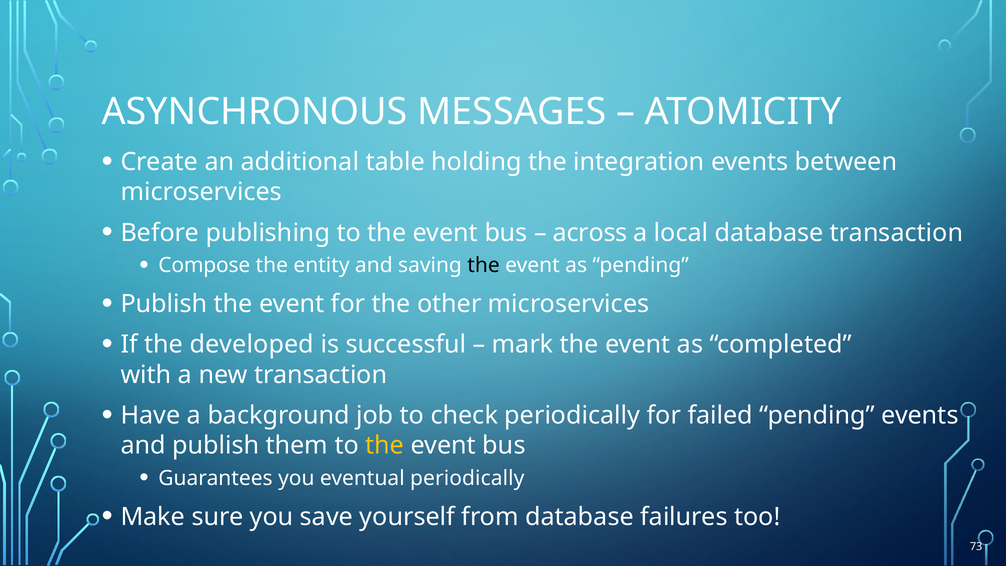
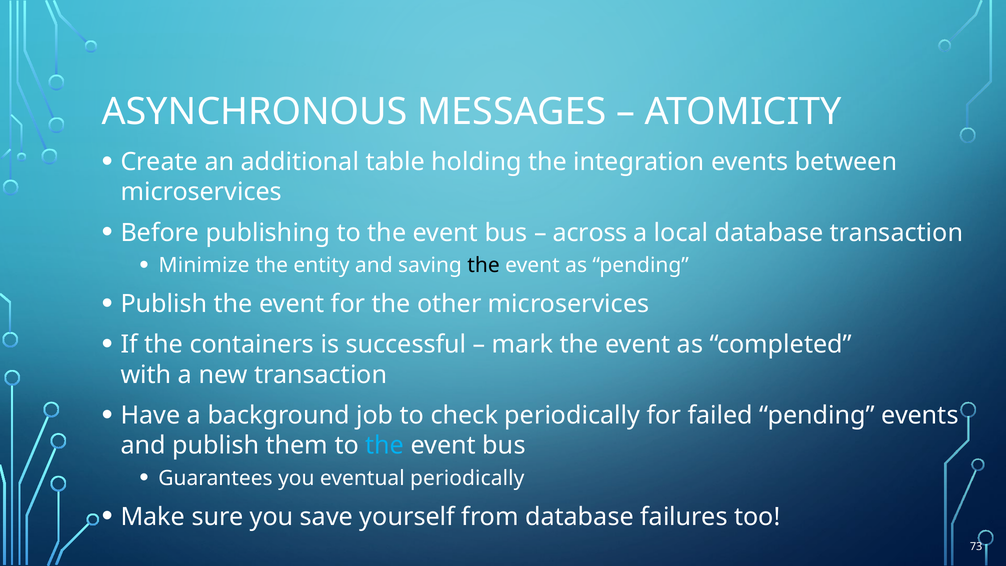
Compose: Compose -> Minimize (204, 265)
developed: developed -> containers (252, 345)
the colour: yellow -> light blue (385, 446)
